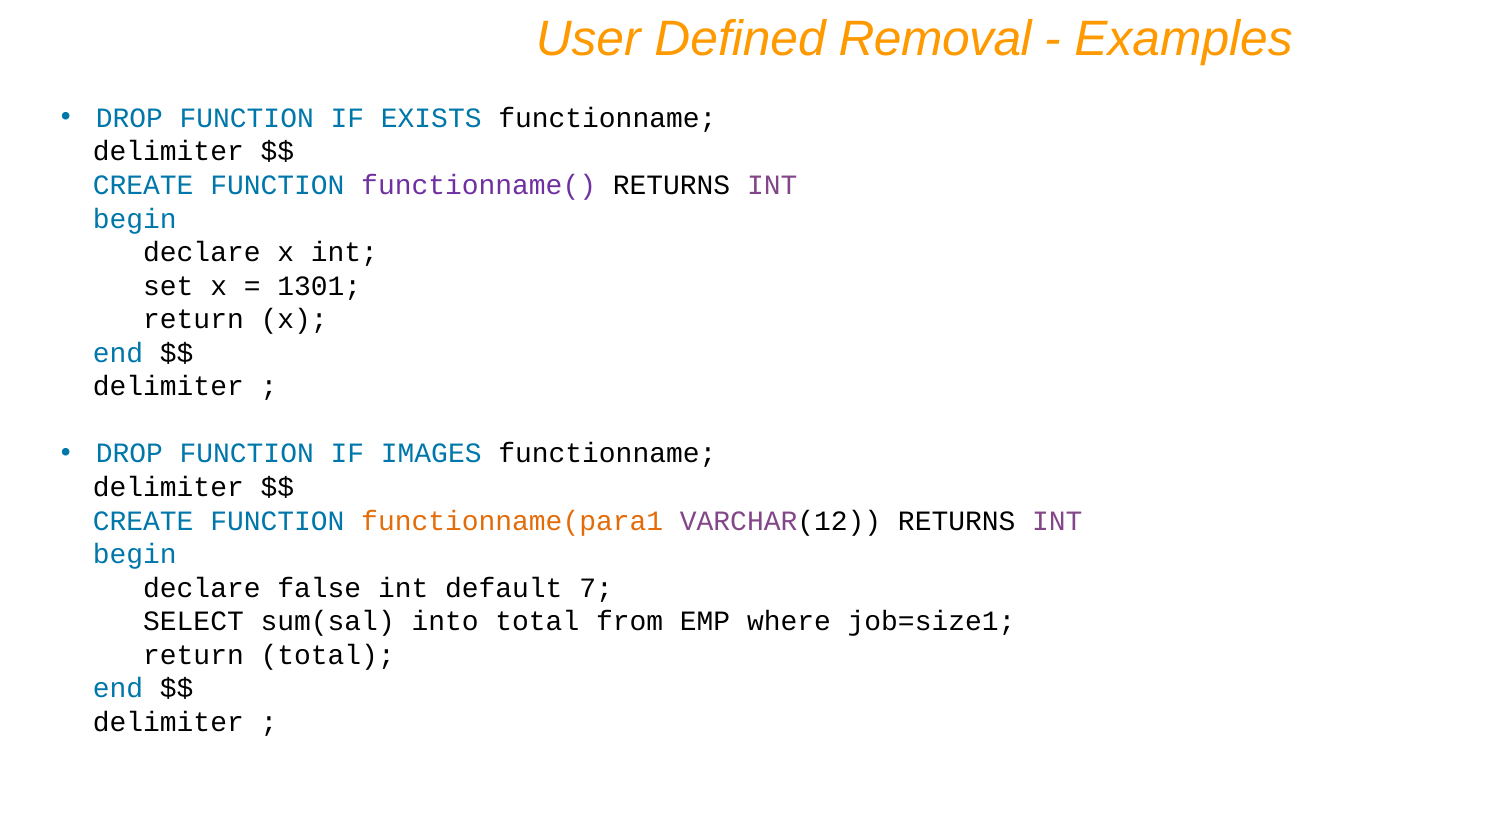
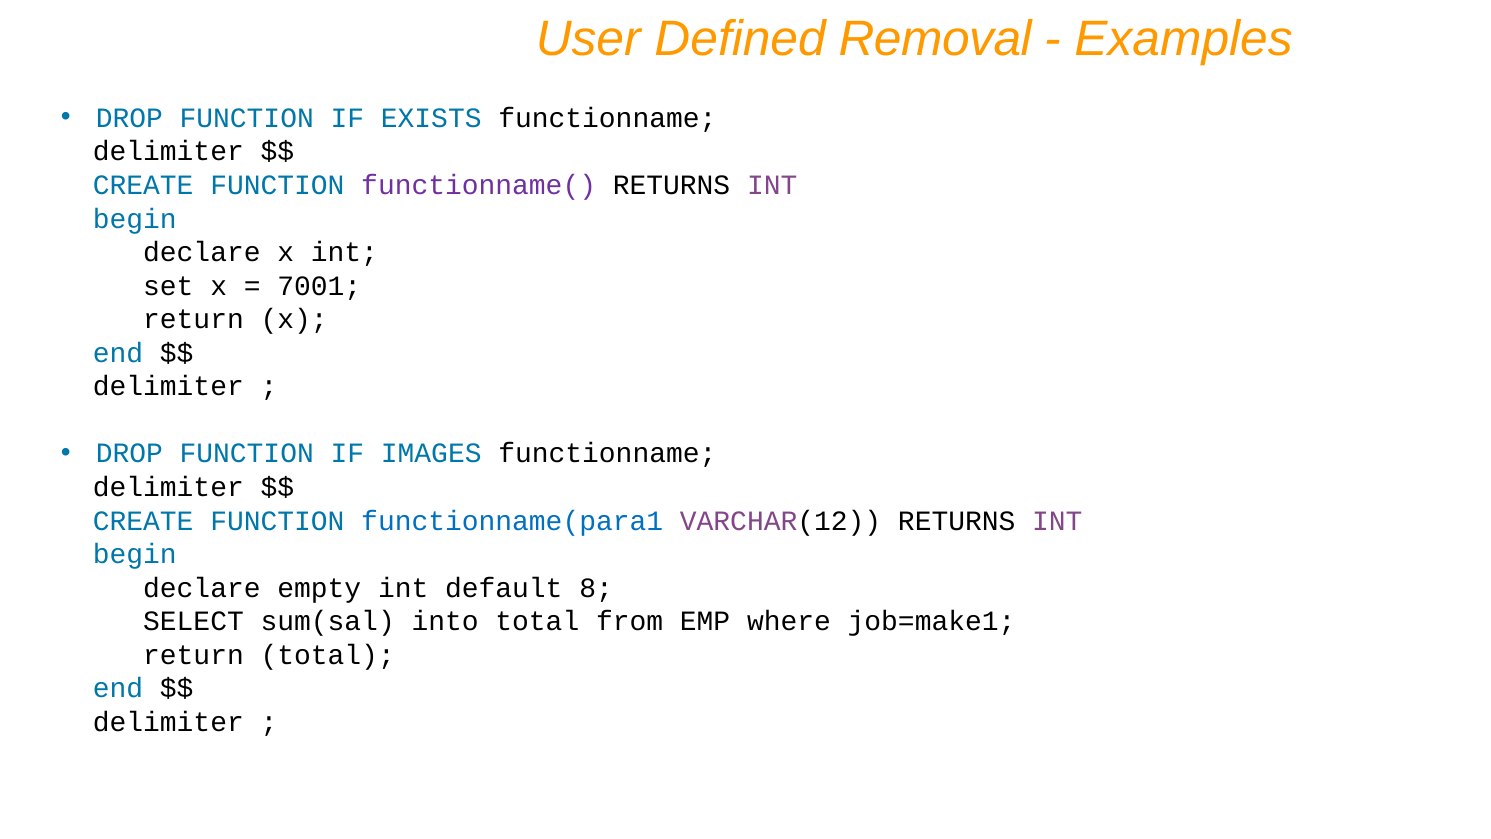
1301: 1301 -> 7001 (319, 286)
functionname(para1 colour: orange -> blue (512, 521)
false: false -> empty (319, 588)
7: 7 -> 8 (596, 588)
job=size1: job=size1 -> job=make1 (932, 621)
